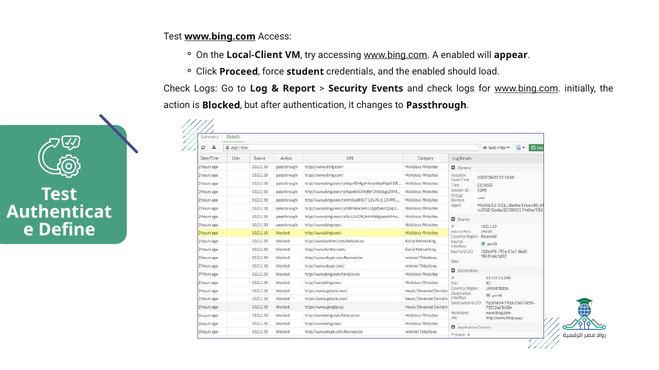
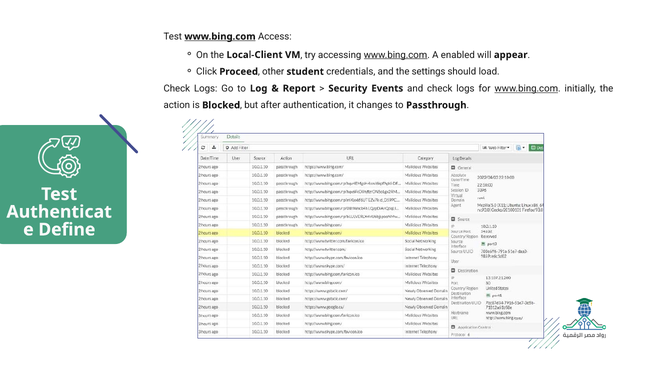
force: force -> other (273, 72)
the enabled: enabled -> settings (429, 72)
